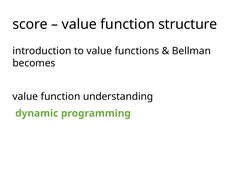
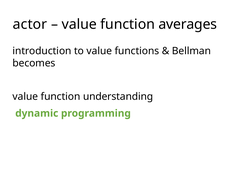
score: score -> actor (30, 24)
structure: structure -> averages (188, 24)
